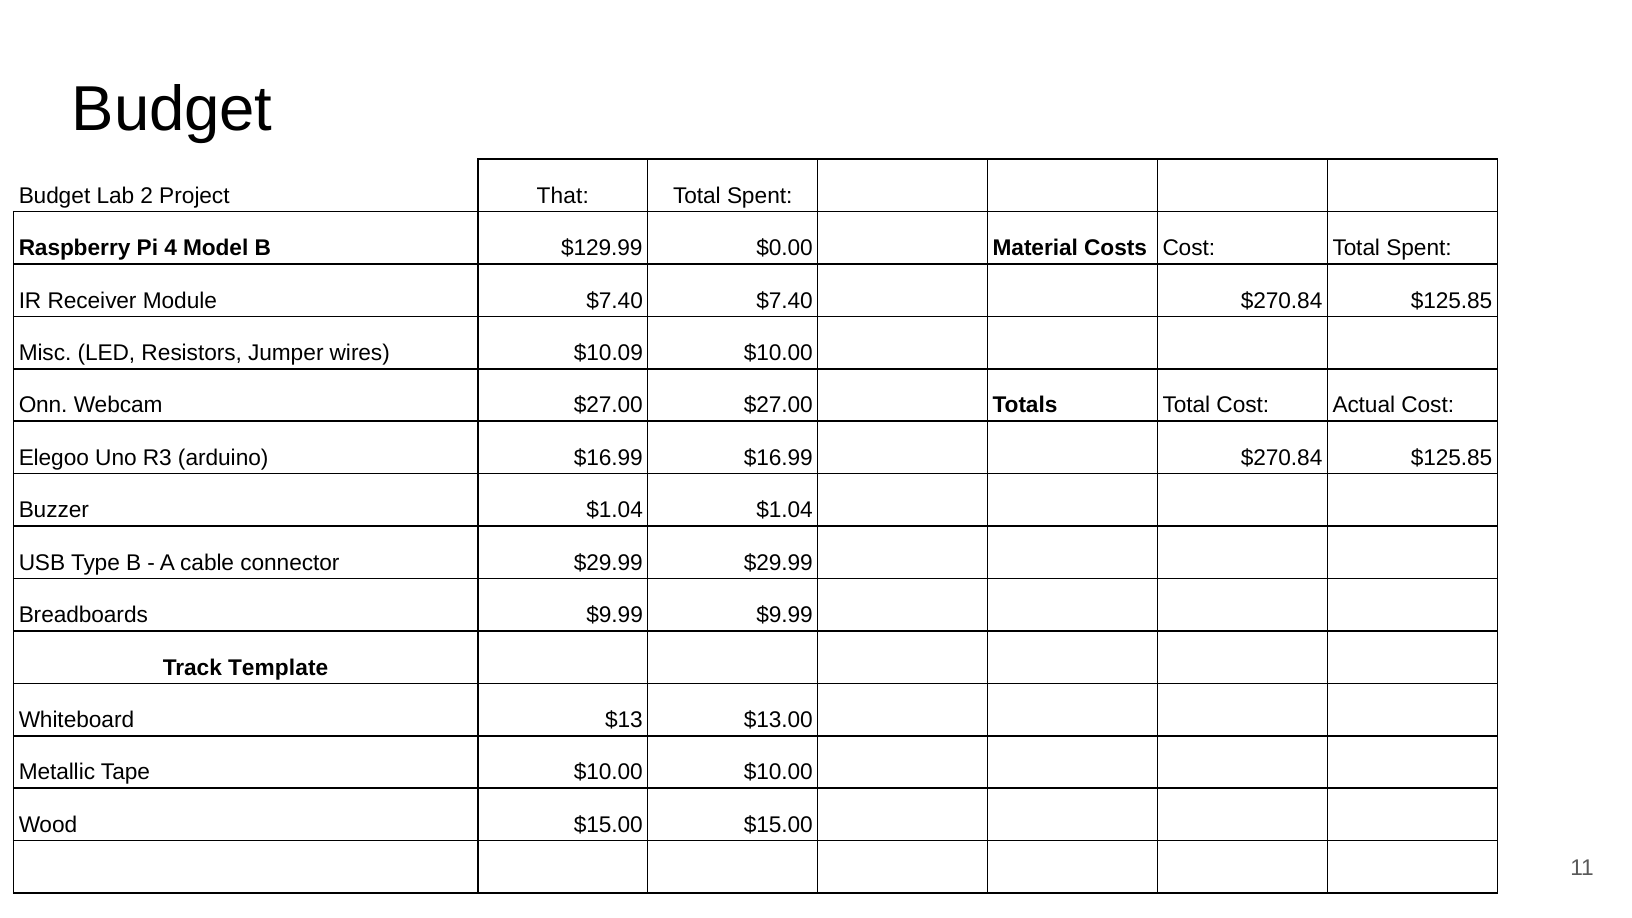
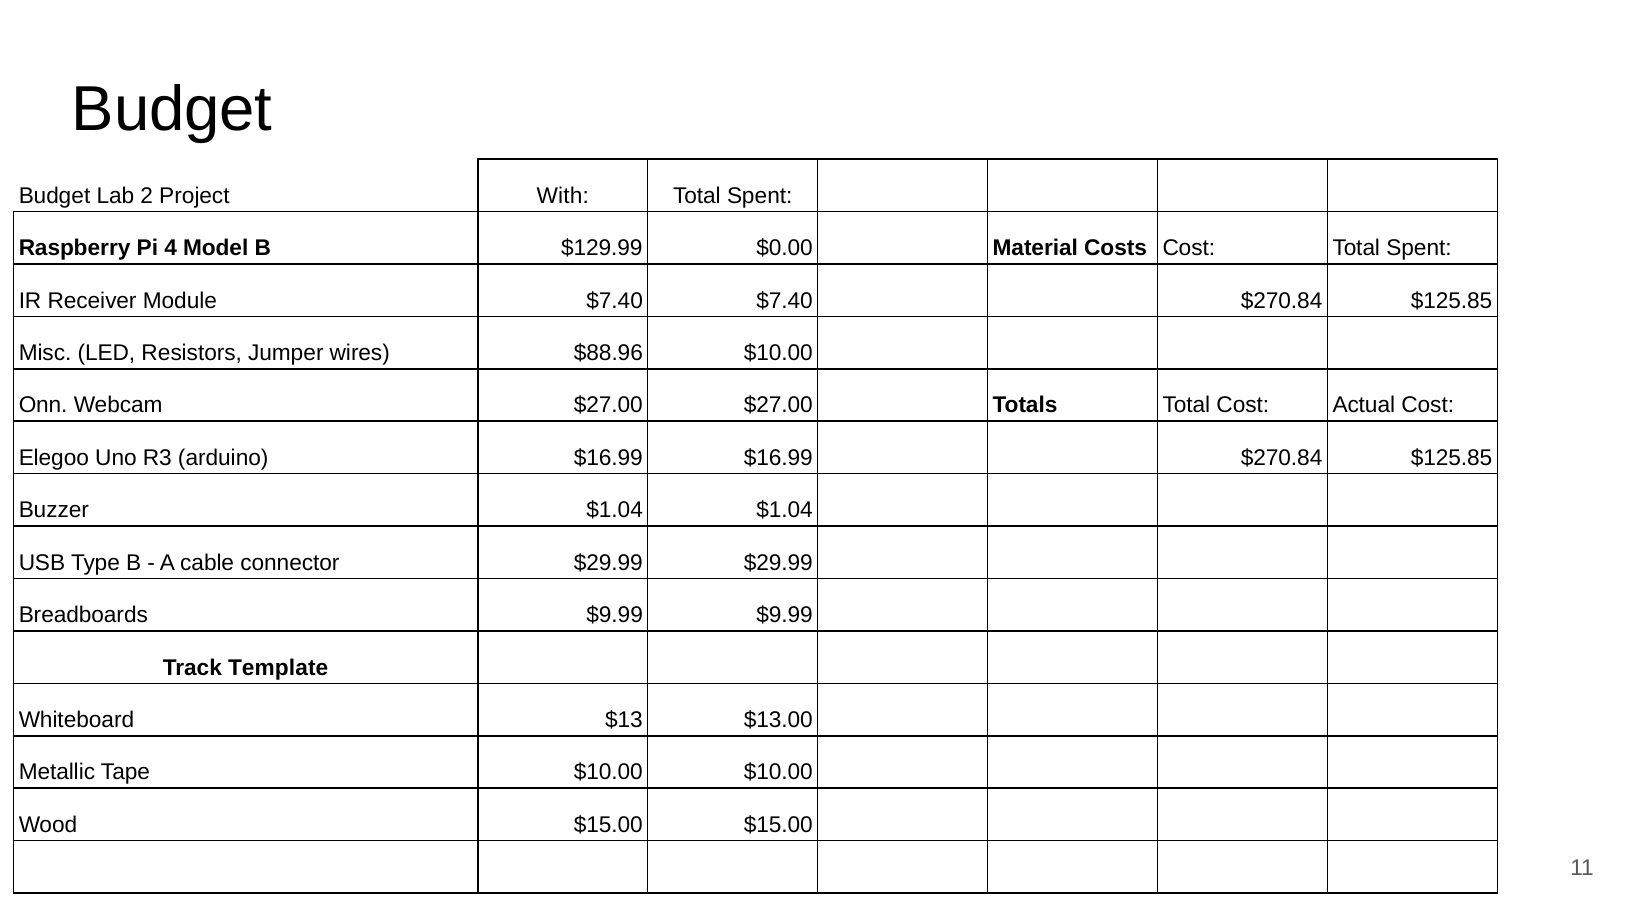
That: That -> With (563, 196)
$10.09: $10.09 -> $88.96 (608, 353)
